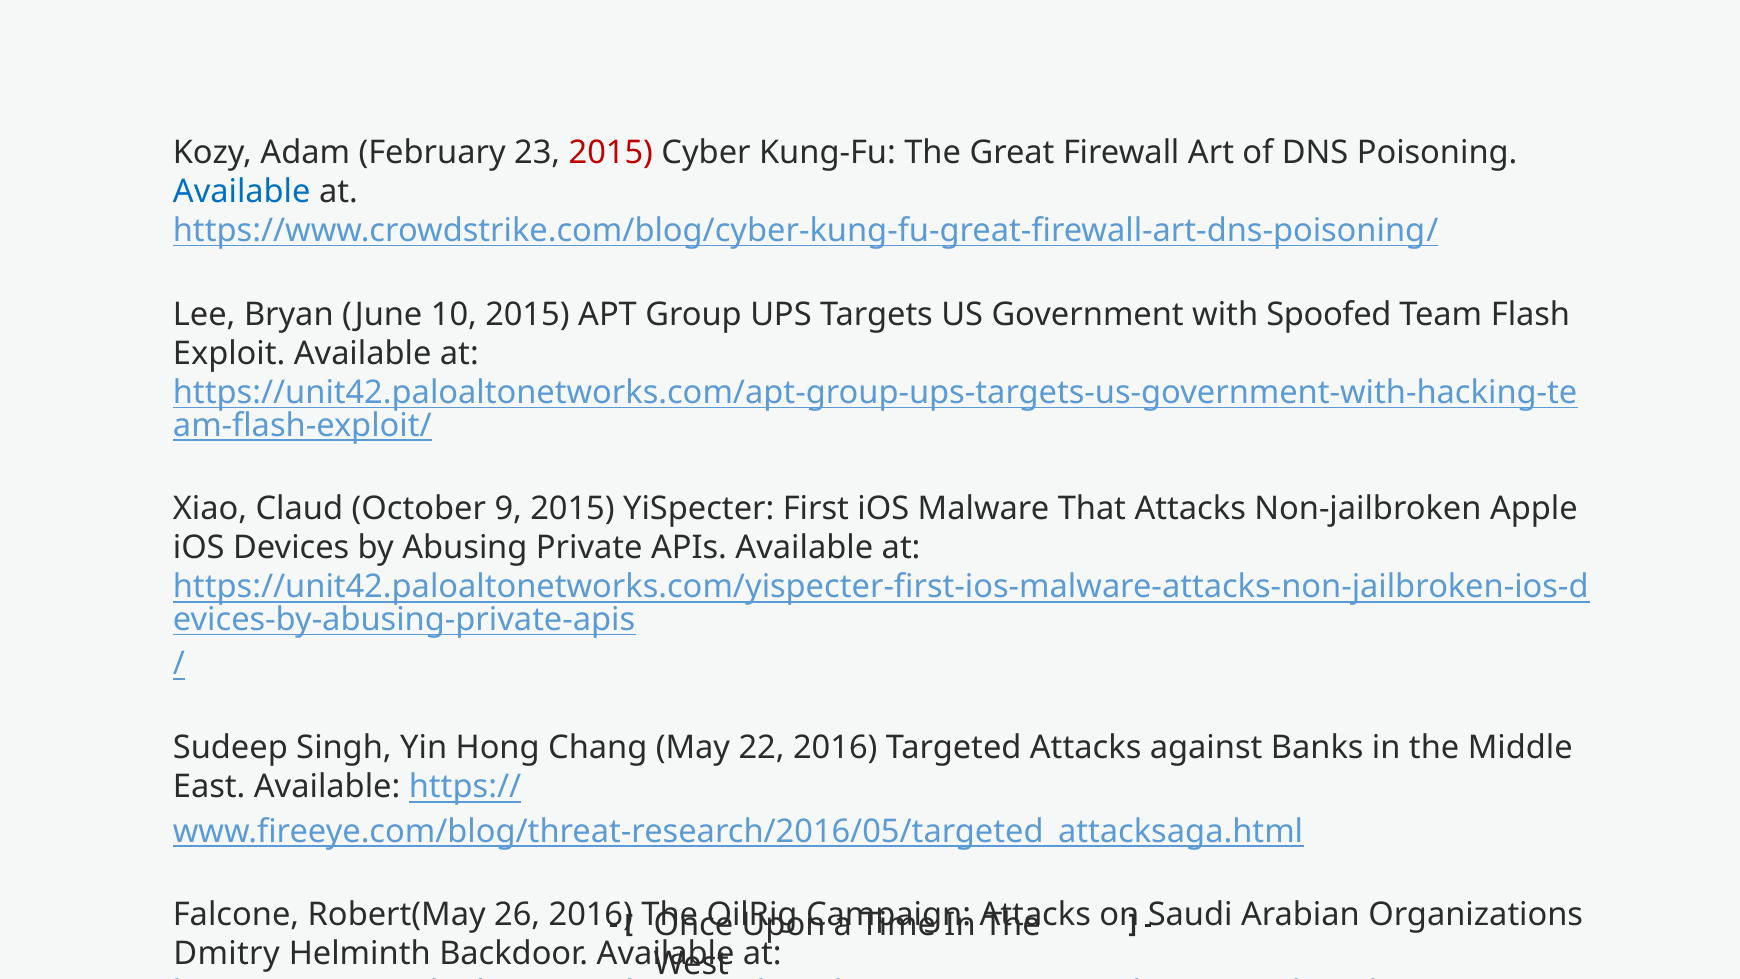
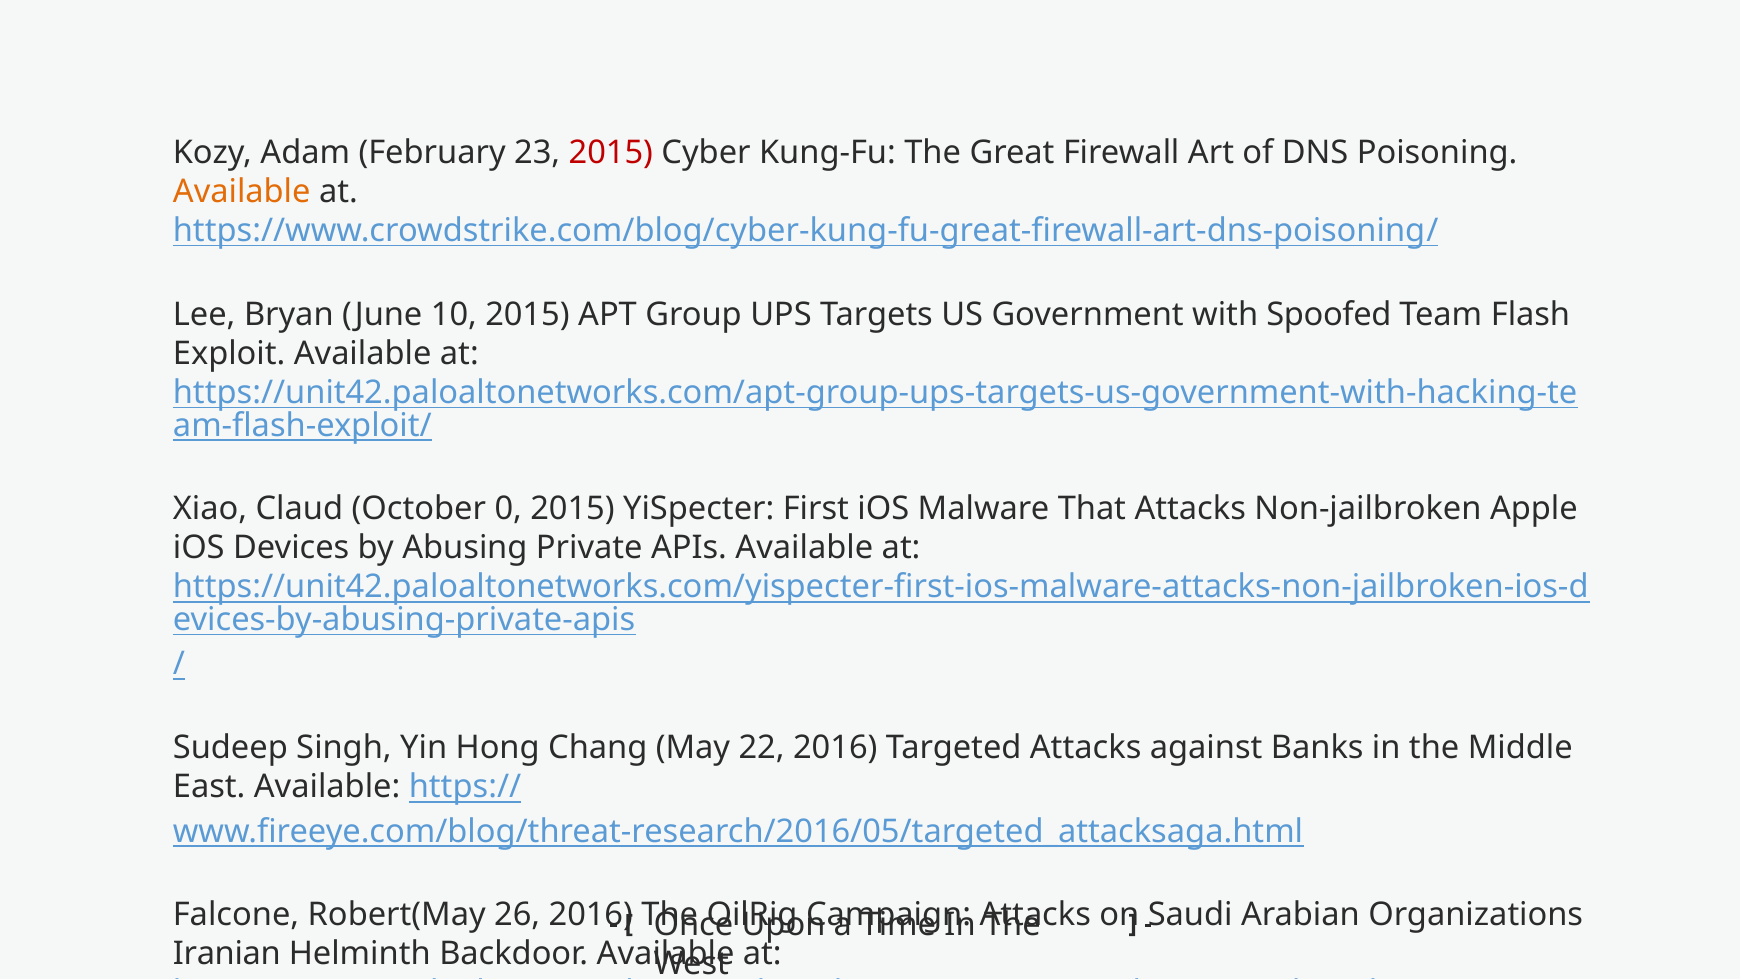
Available colour: blue -> orange (242, 192)
9: 9 -> 0 (508, 509)
Dmitry: Dmitry -> Iranian (227, 954)
